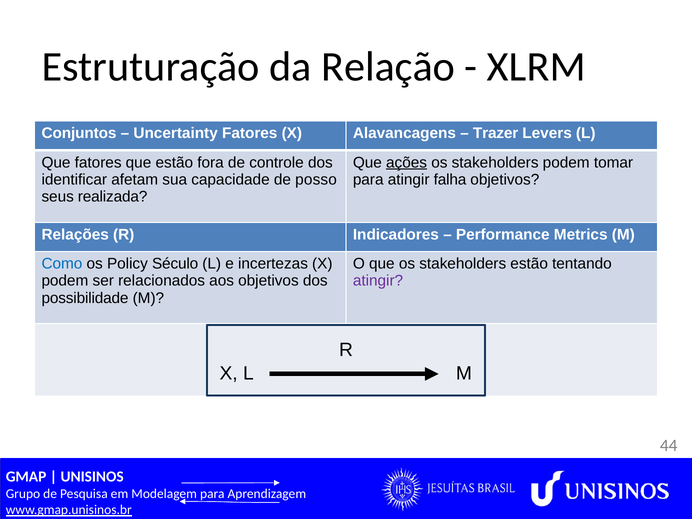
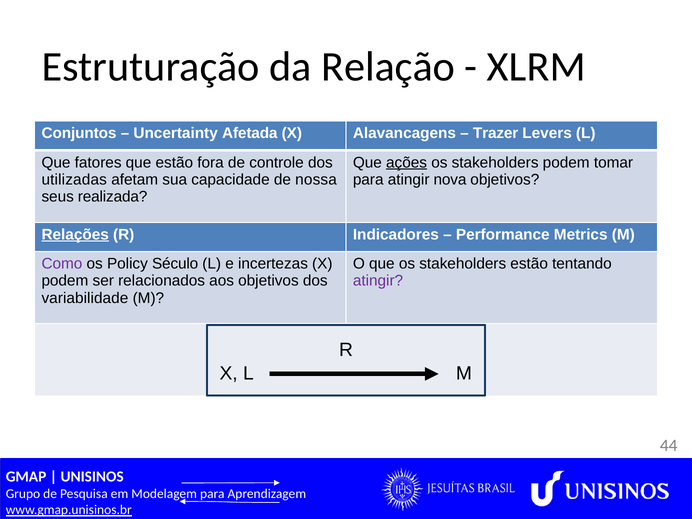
Uncertainty Fatores: Fatores -> Afetada (250, 133)
identificar: identificar -> utilizadas (74, 180)
posso: posso -> nossa (316, 180)
falha: falha -> nova (450, 180)
Relações underline: none -> present (75, 235)
Como colour: blue -> purple (62, 264)
possibilidade: possibilidade -> variabilidade (85, 298)
